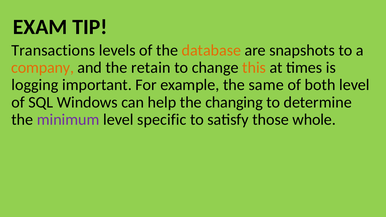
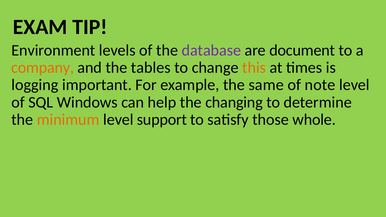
Transactions: Transactions -> Environment (53, 50)
database colour: orange -> purple (211, 50)
snapshots: snapshots -> document (302, 50)
retain: retain -> tables (151, 68)
both: both -> note (320, 85)
minimum colour: purple -> orange (68, 120)
specific: specific -> support (162, 120)
